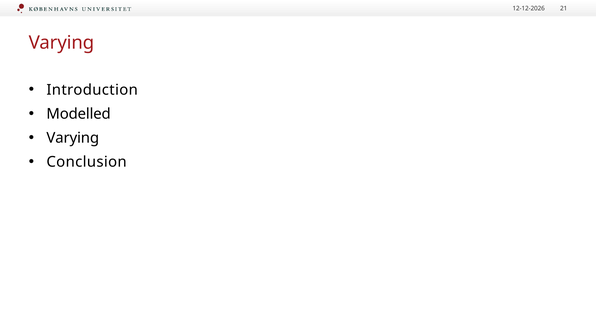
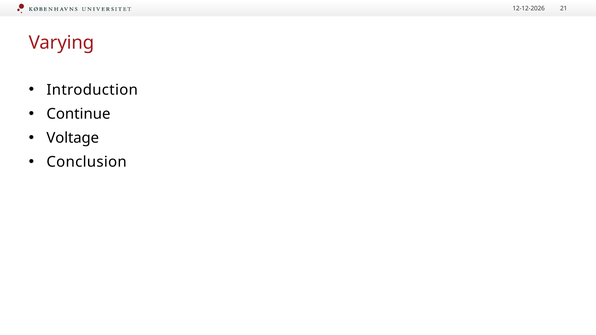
Modelled: Modelled -> Continue (78, 114)
Varying: Varying -> Voltage (73, 138)
